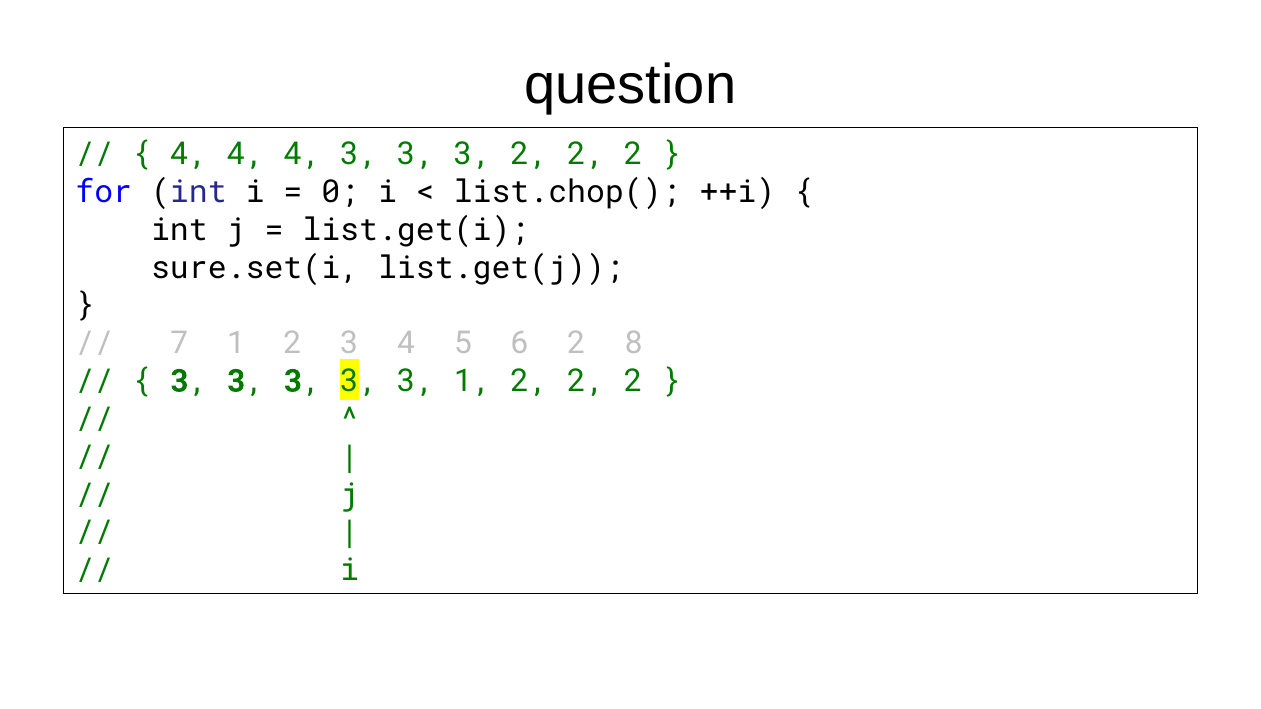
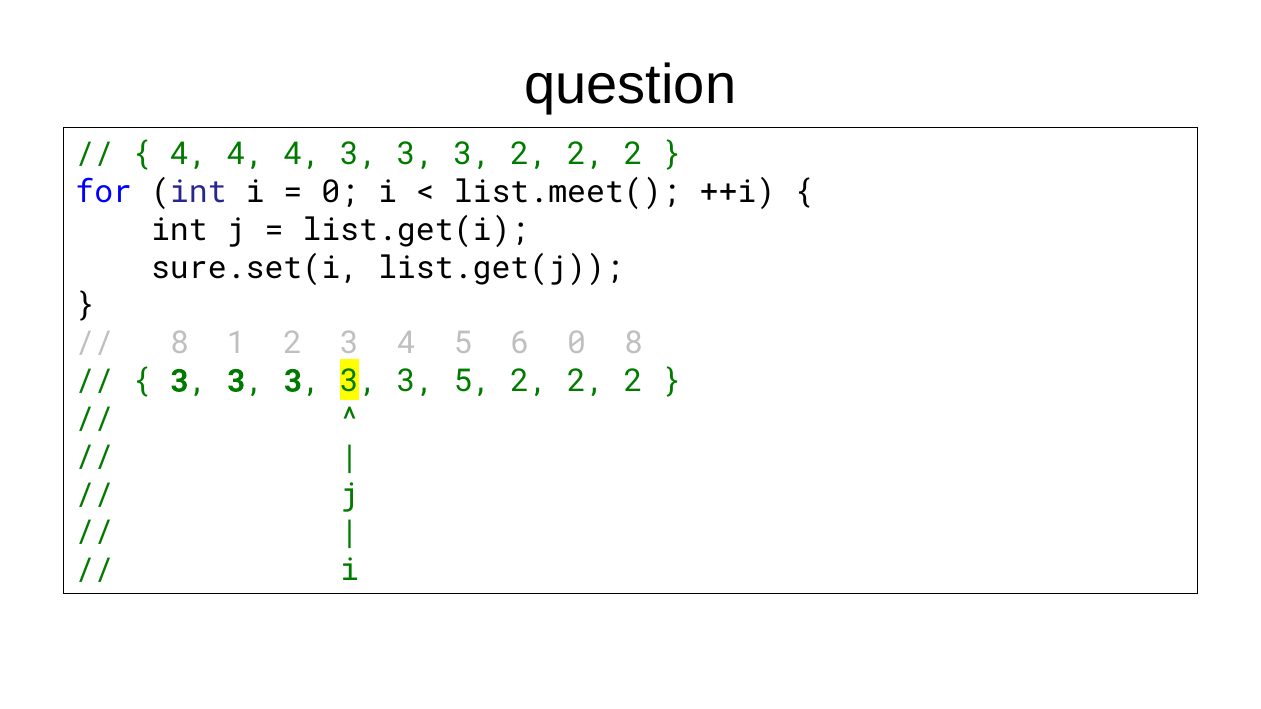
list.chop(: list.chop( -> list.meet( (567, 192)
7: 7 -> 8 (179, 344)
6 2: 2 -> 0 (577, 344)
3 1: 1 -> 5 (473, 381)
